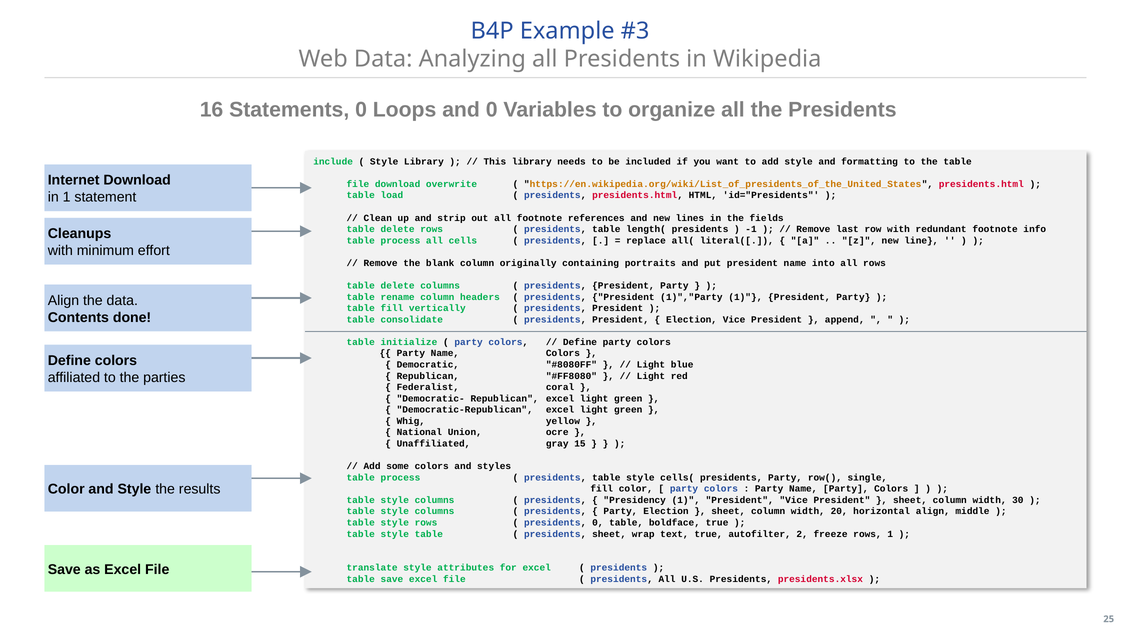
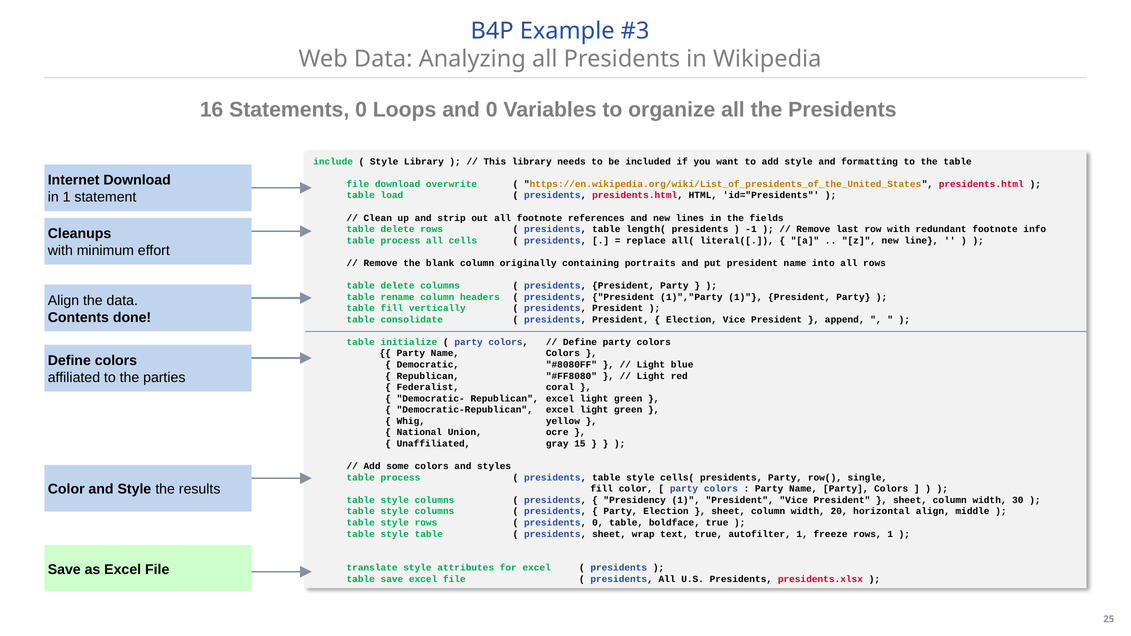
autofilter 2: 2 -> 1 (802, 534)
